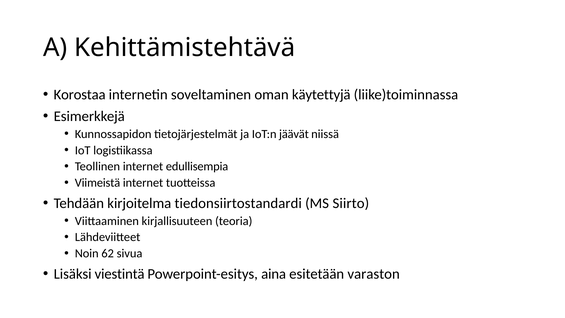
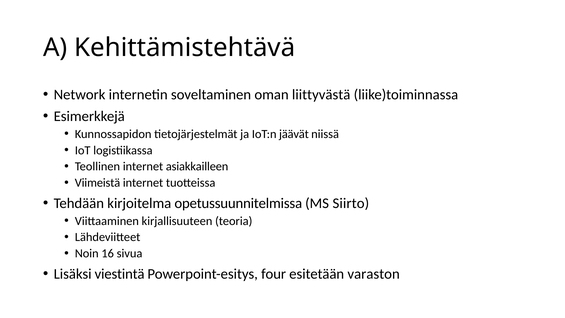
Korostaa: Korostaa -> Network (80, 95)
käytettyjä: käytettyjä -> liittyvästä (321, 95)
edullisempia: edullisempia -> asiakkailleen (197, 166)
tiedonsiirtostandardi: tiedonsiirtostandardi -> opetussuunnitelmissa (238, 203)
62: 62 -> 16 (108, 253)
aina: aina -> four (274, 274)
